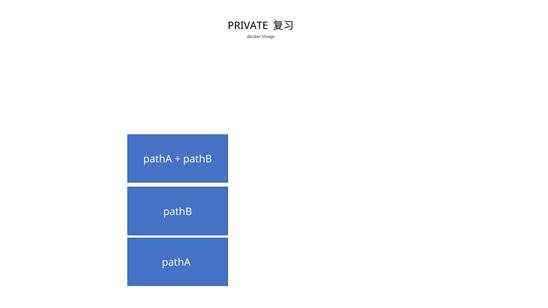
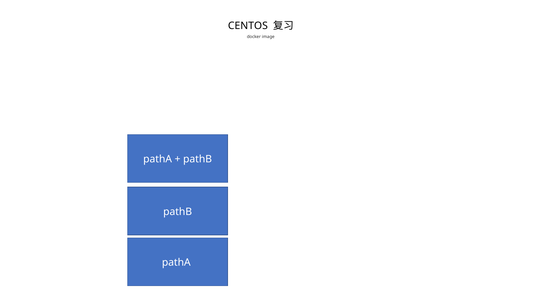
PRIVATE: PRIVATE -> CENTOS (248, 26)
